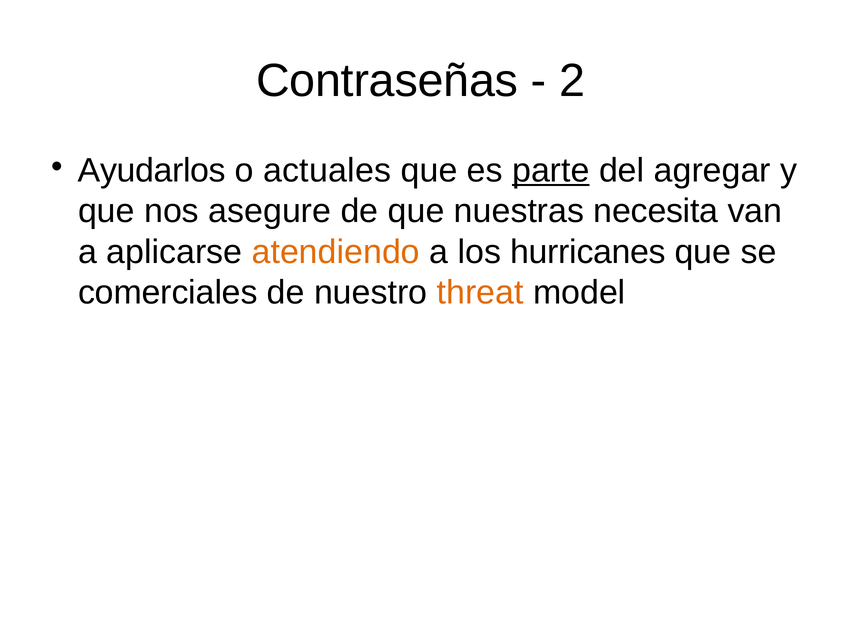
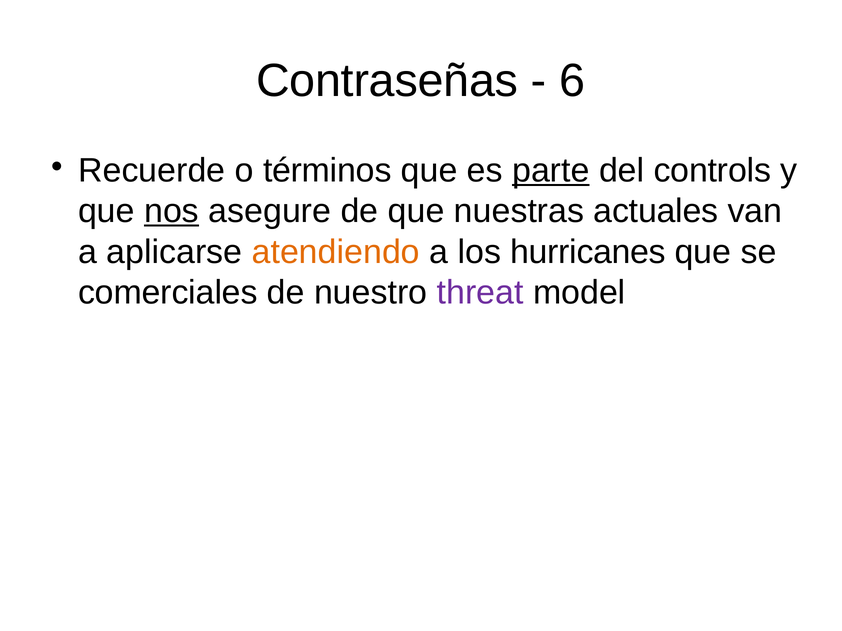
2: 2 -> 6 (572, 81)
Ayudarlos: Ayudarlos -> Recuerde (152, 171)
actuales: actuales -> términos (327, 171)
agregar: agregar -> controls (712, 171)
nos underline: none -> present (172, 211)
necesita: necesita -> actuales (656, 211)
threat colour: orange -> purple (480, 293)
